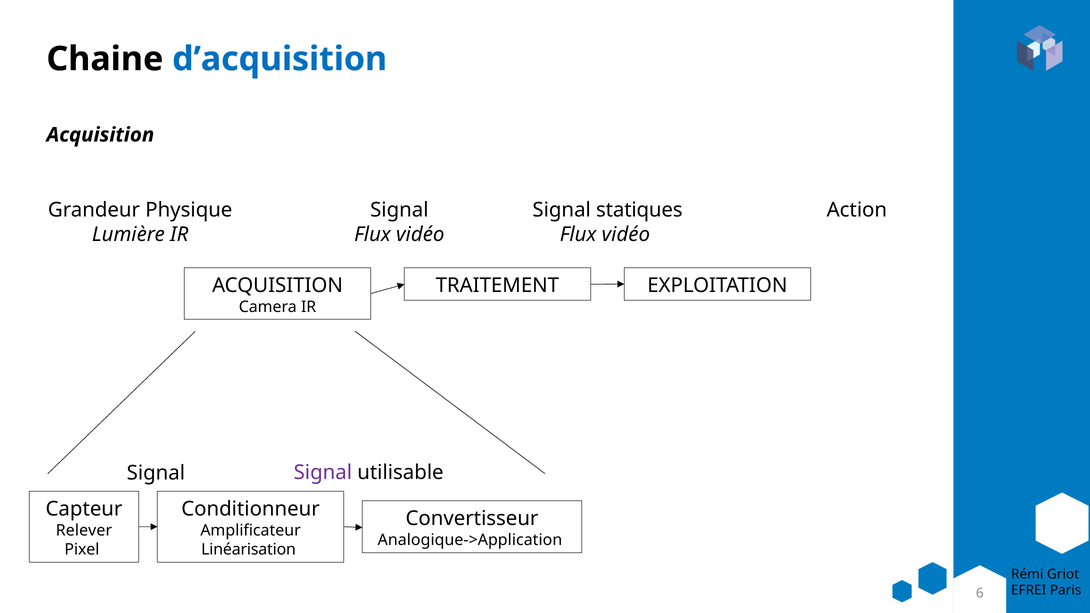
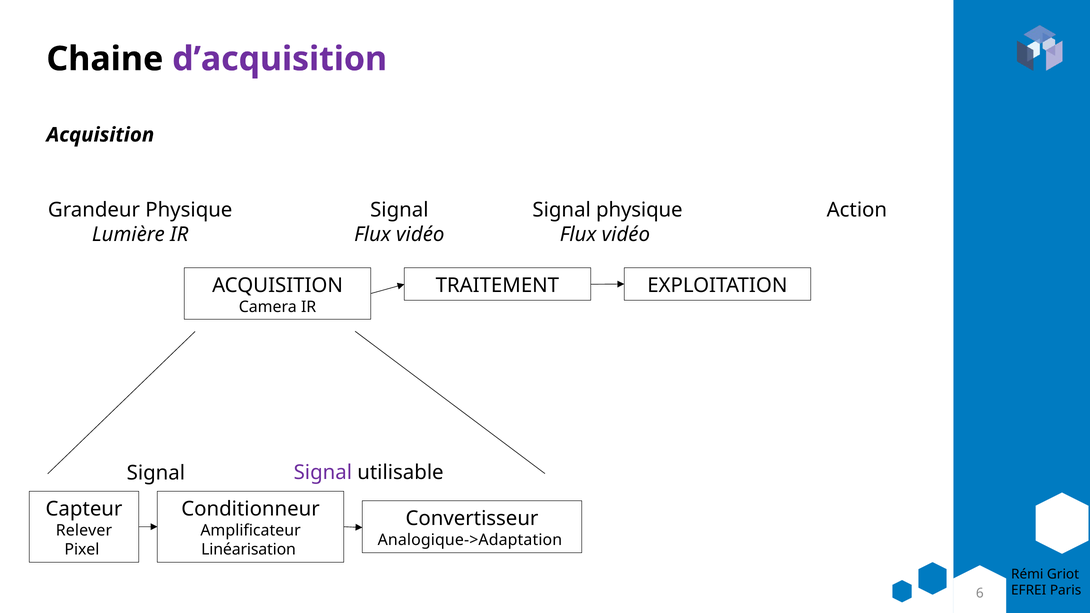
d’acquisition colour: blue -> purple (280, 59)
Signal statiques: statiques -> physique (639, 210)
Analogique->Application: Analogique->Application -> Analogique->Adaptation (470, 540)
